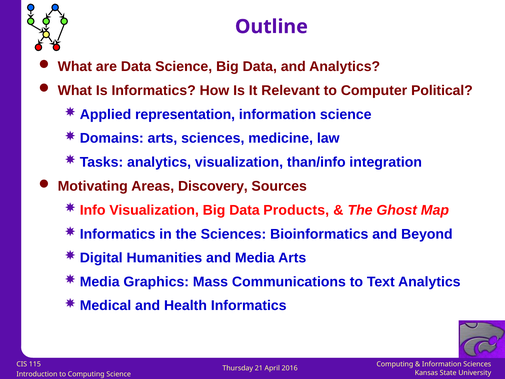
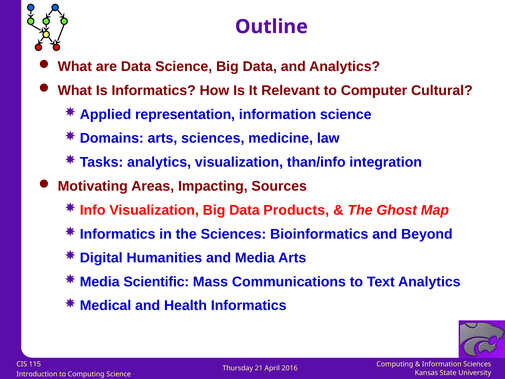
Political: Political -> Cultural (442, 91)
Discovery: Discovery -> Impacting (213, 186)
Graphics: Graphics -> Scientific (156, 282)
